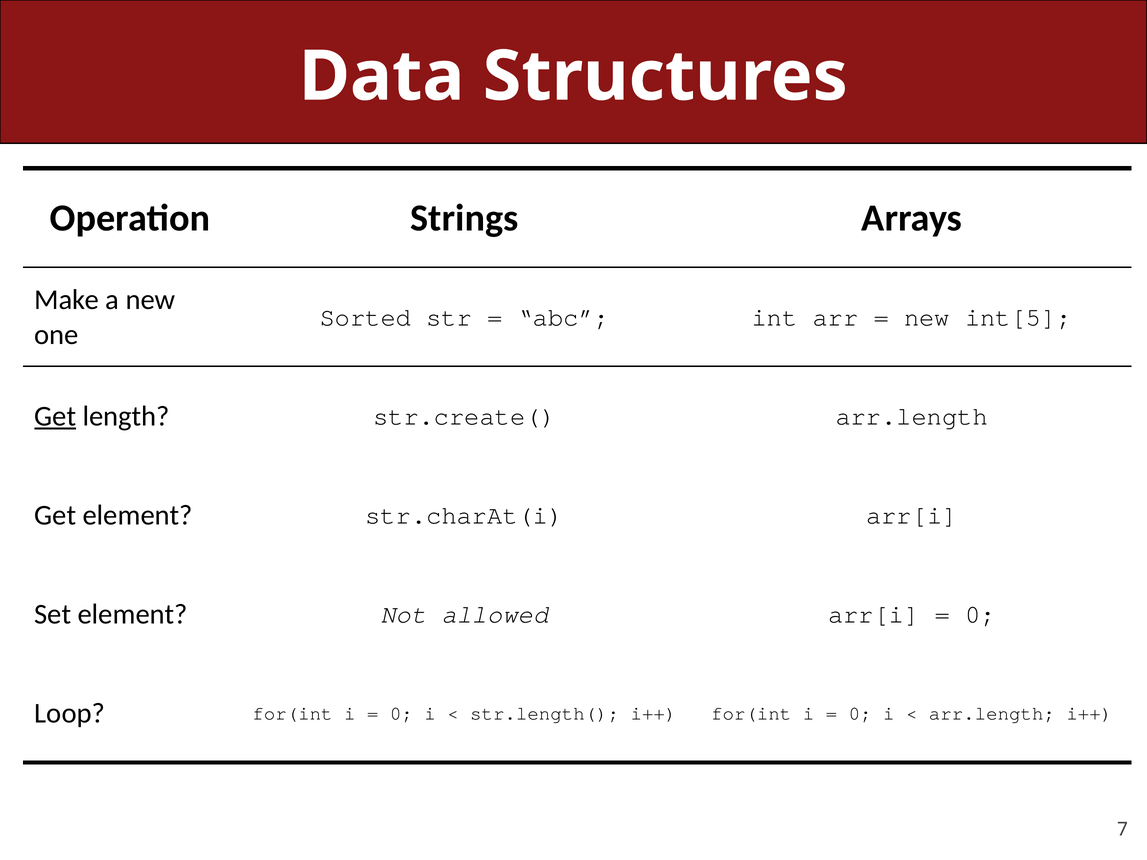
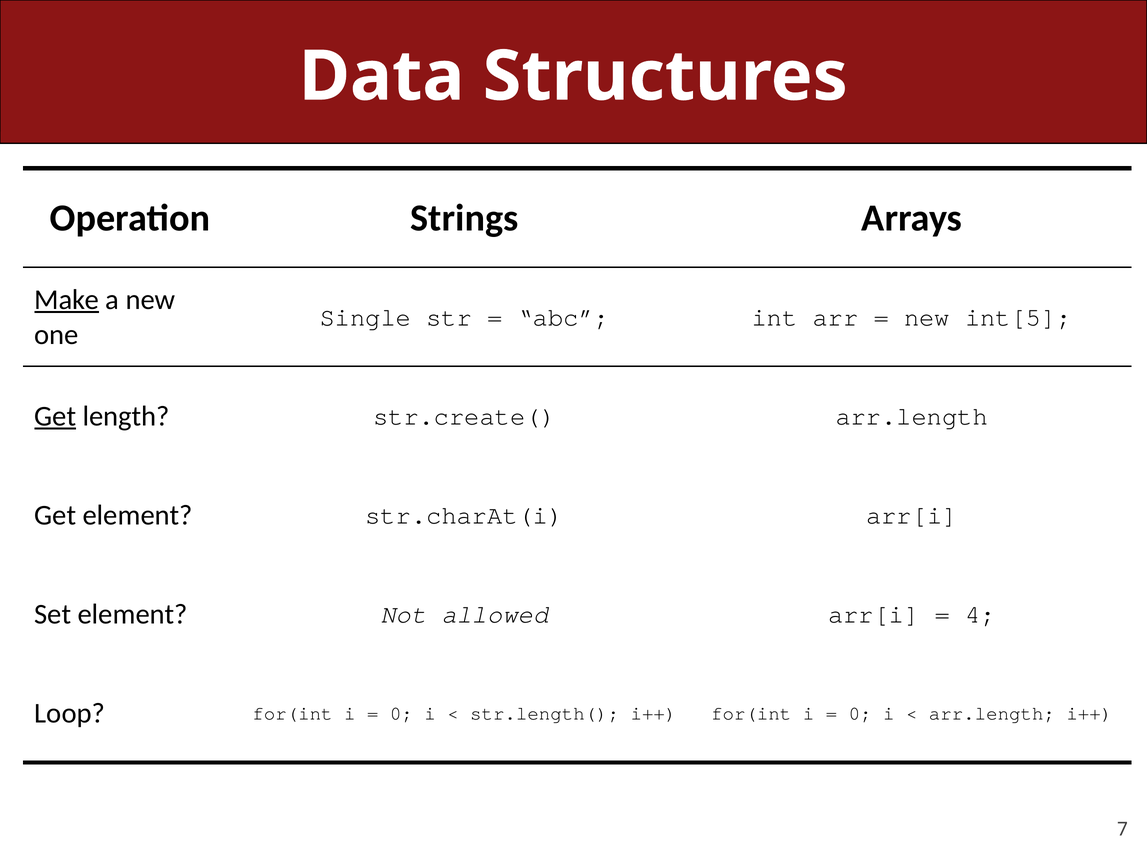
Make underline: none -> present (67, 300)
Sorted: Sorted -> Single (365, 317)
0: 0 -> 4 (980, 615)
